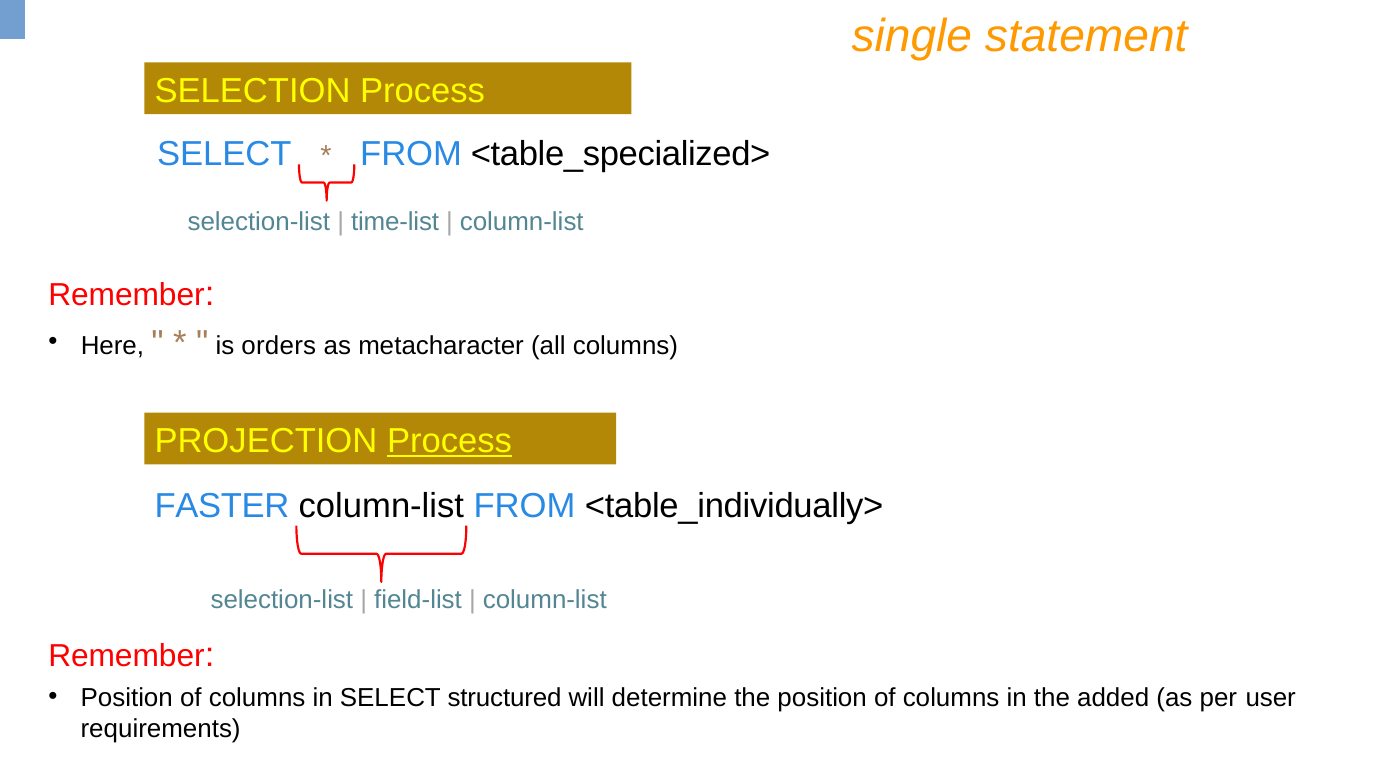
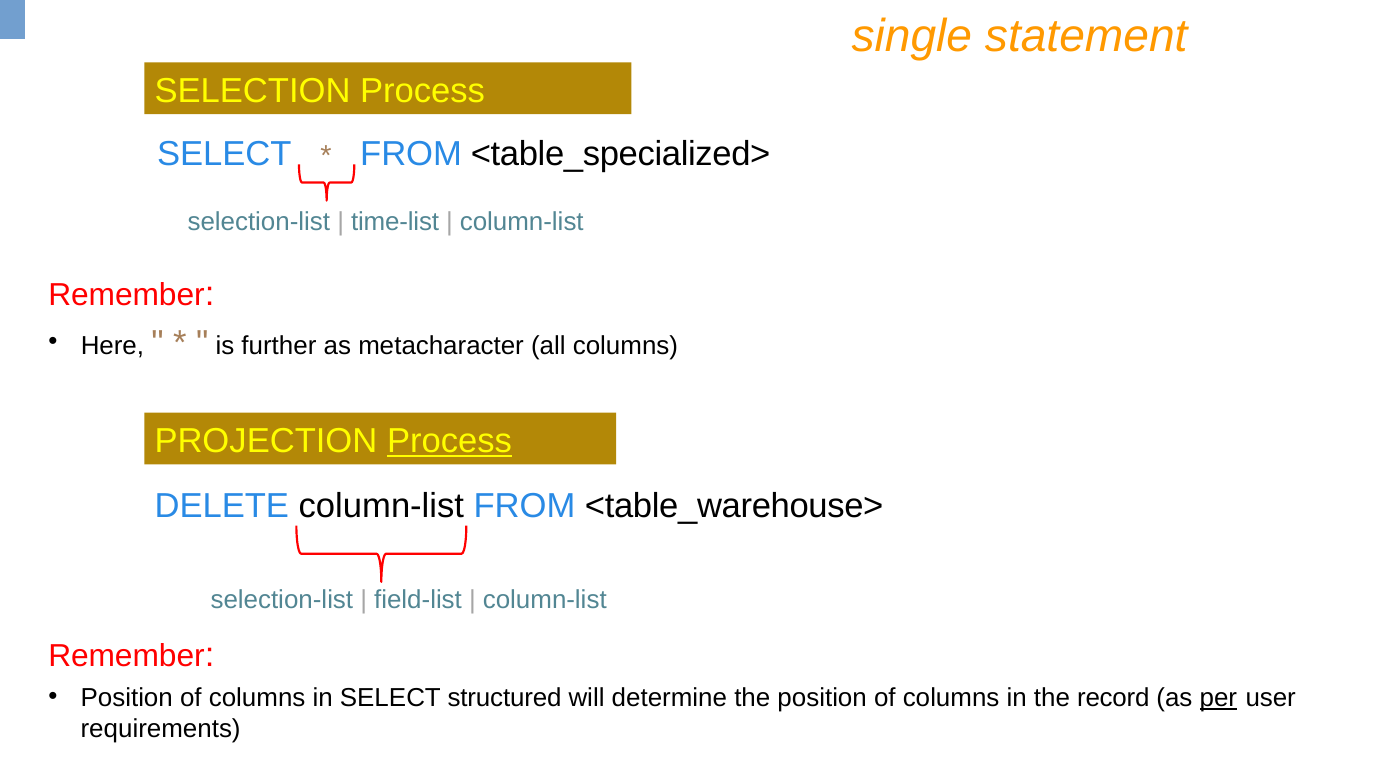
orders: orders -> further (279, 345)
FASTER: FASTER -> DELETE (222, 506)
<table_individually>: <table_individually> -> <table_warehouse> (734, 506)
added: added -> record (1113, 697)
per underline: none -> present (1218, 697)
